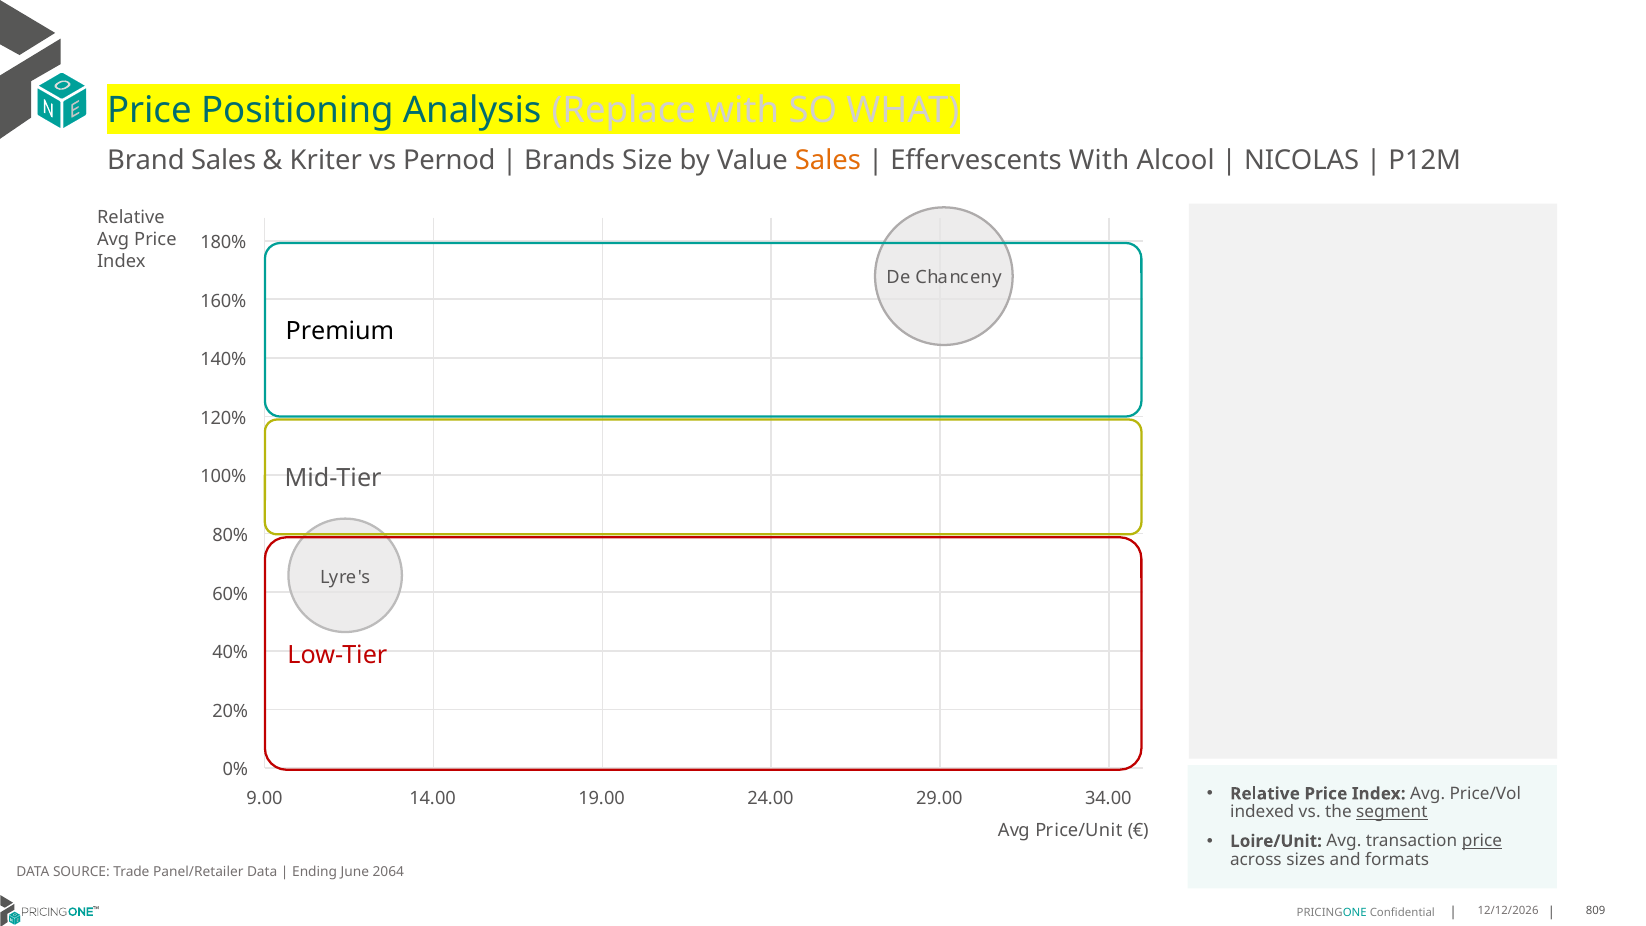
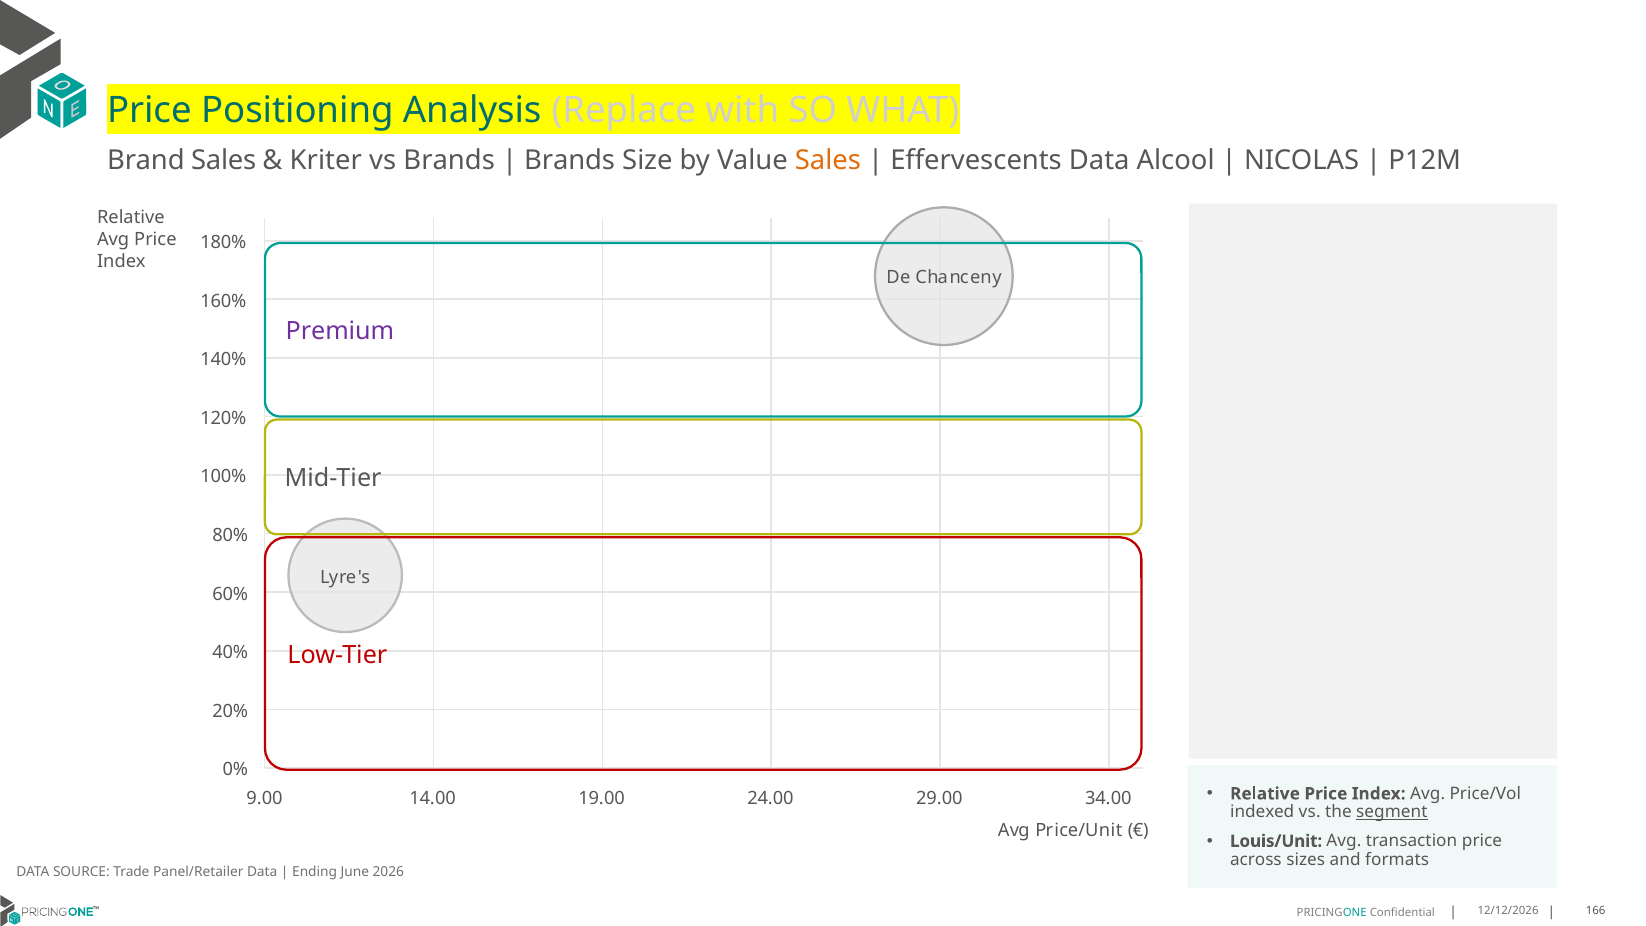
vs Pernod: Pernod -> Brands (449, 160)
Effervescents With: With -> Data (1099, 160)
Premium colour: black -> purple (340, 331)
Loire/Unit: Loire/Unit -> Louis/Unit (1276, 841)
price underline: present -> none (1482, 841)
2064: 2064 -> 2026 (388, 872)
809: 809 -> 166 (1596, 910)
